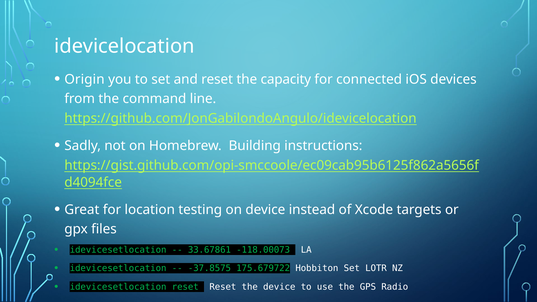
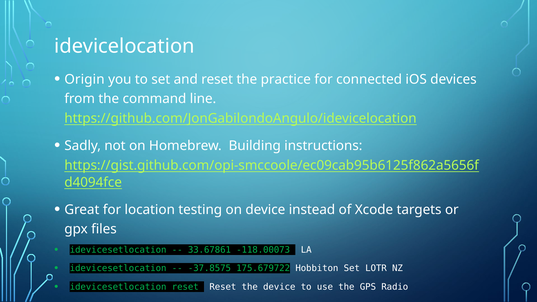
capacity: capacity -> practice (286, 79)
